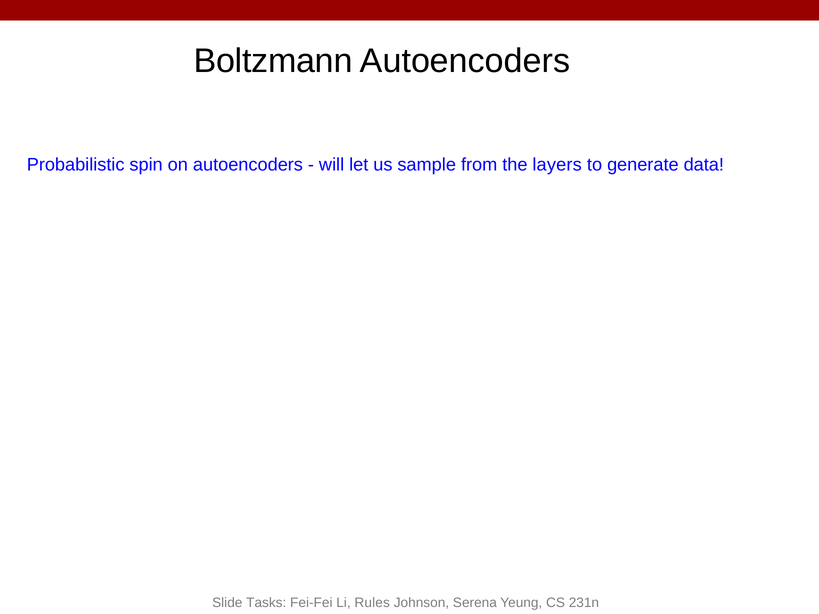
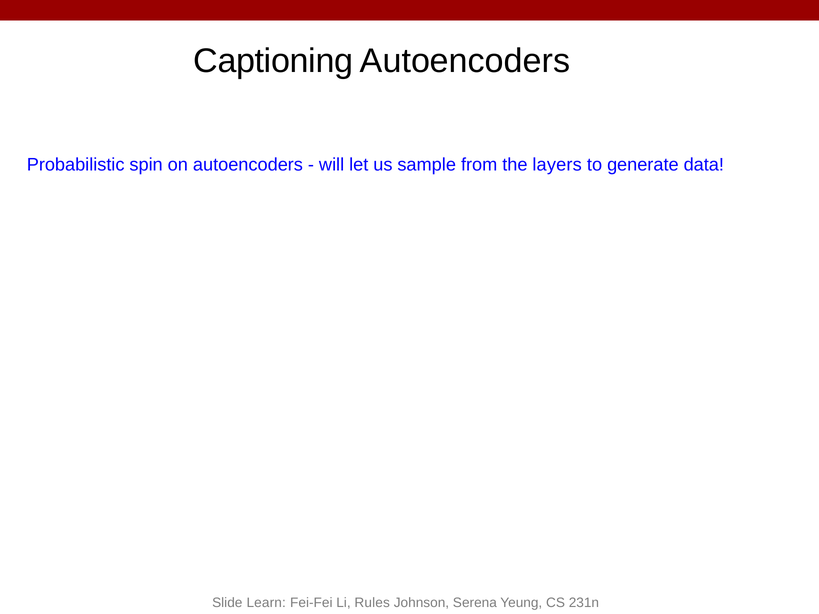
Boltzmann: Boltzmann -> Captioning (273, 61)
Tasks: Tasks -> Learn (266, 603)
